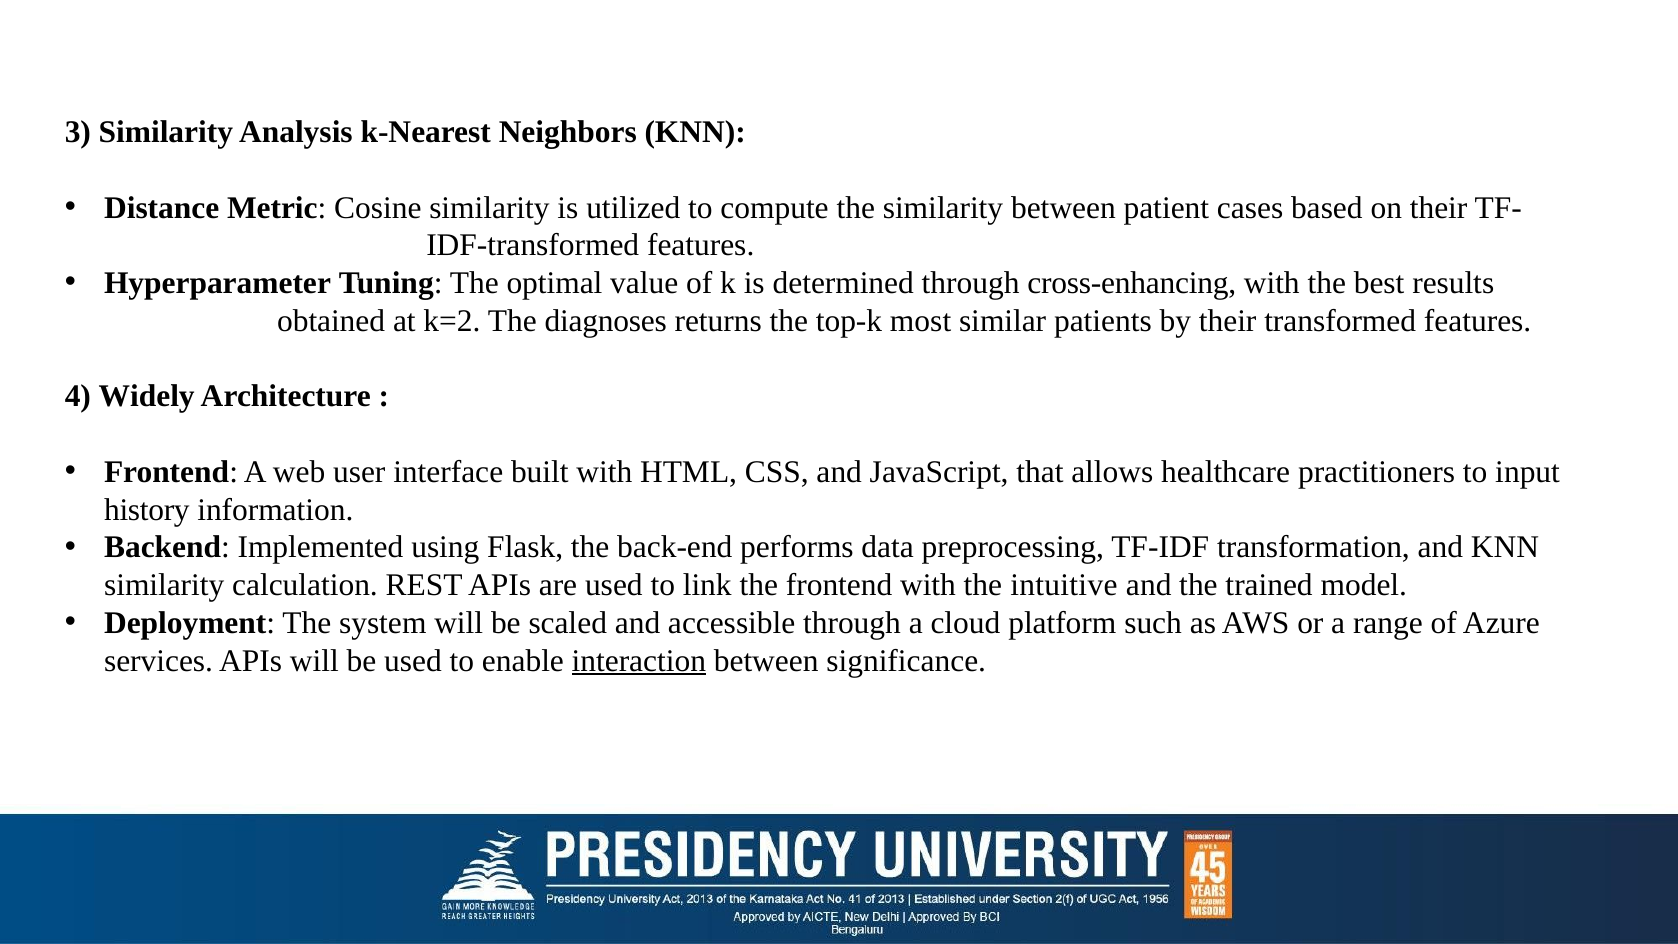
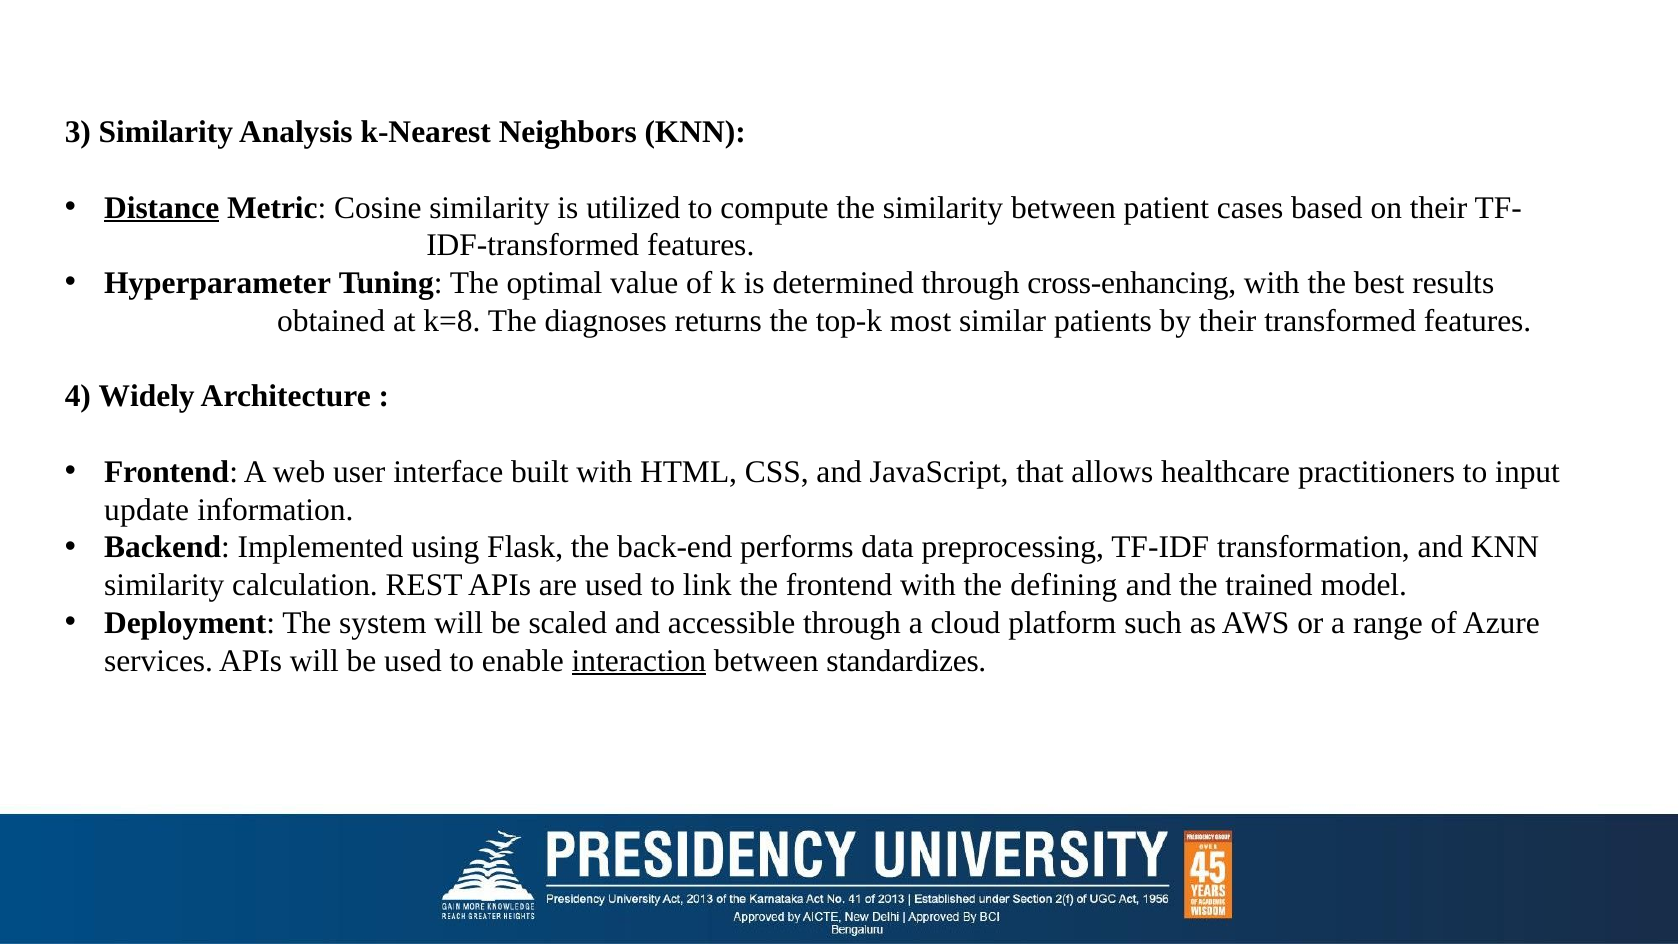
Distance underline: none -> present (162, 208)
k=2: k=2 -> k=8 (452, 321)
history: history -> update (147, 510)
intuitive: intuitive -> defining (1064, 585)
significance: significance -> standardizes (906, 661)
